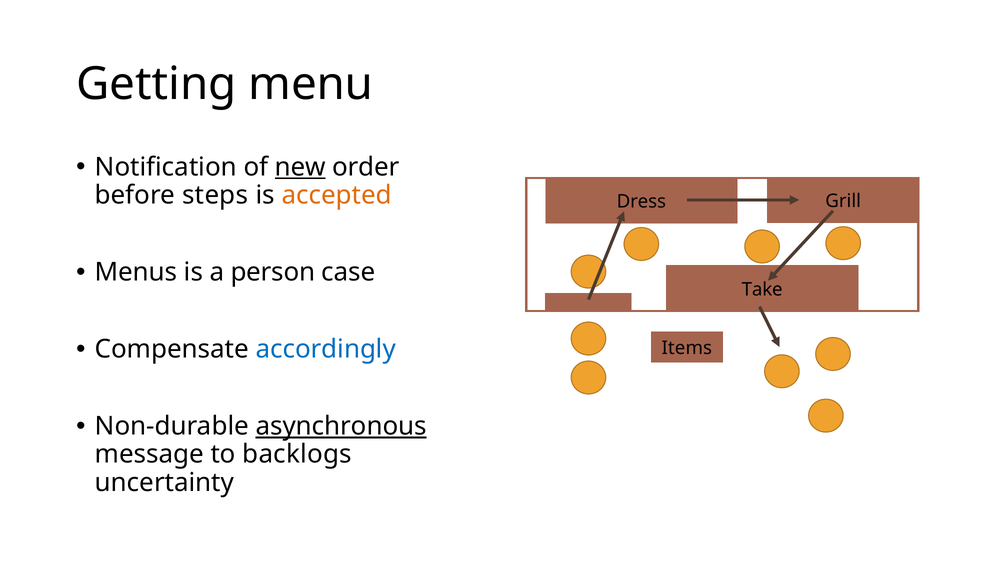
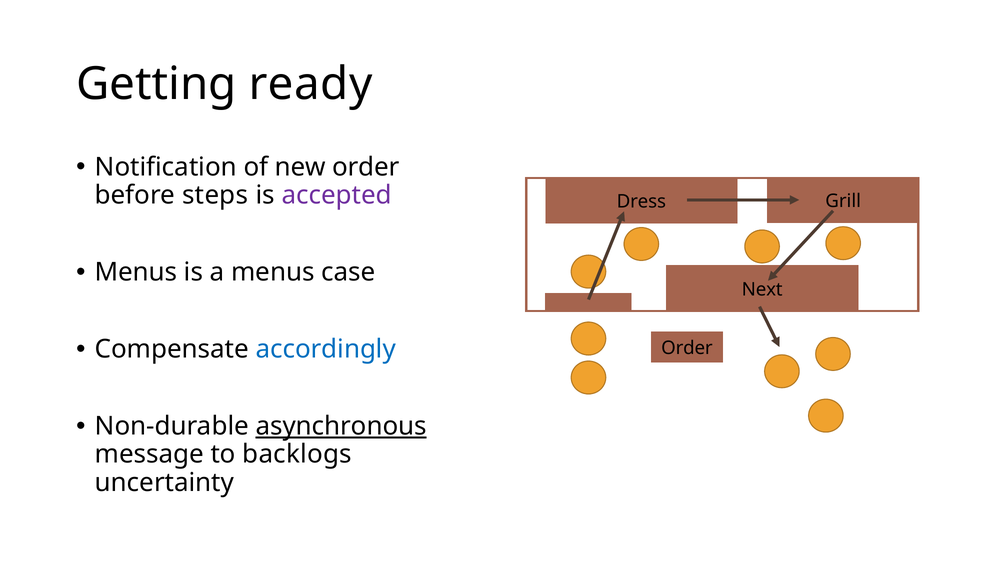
menu: menu -> ready (310, 84)
new underline: present -> none (300, 167)
accepted colour: orange -> purple (337, 195)
a person: person -> menus (273, 272)
Take: Take -> Next (762, 289)
Items: Items -> Order (687, 348)
